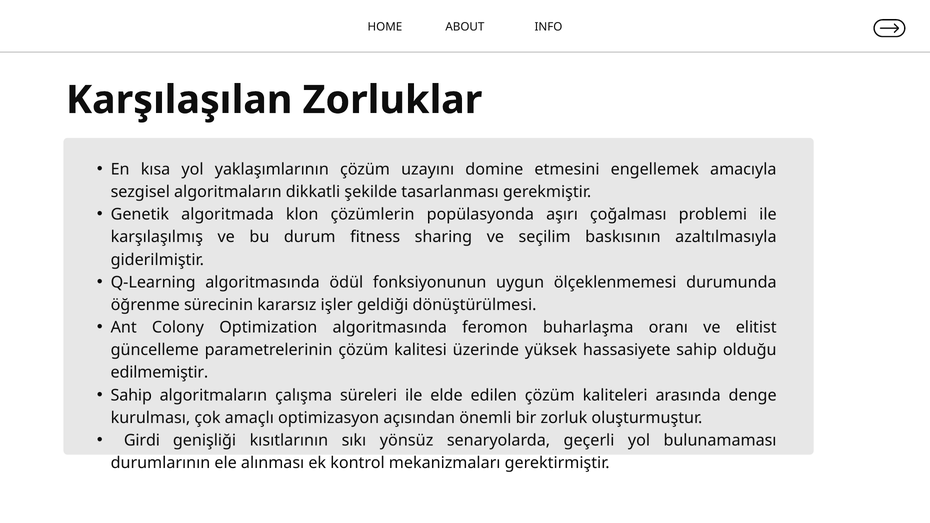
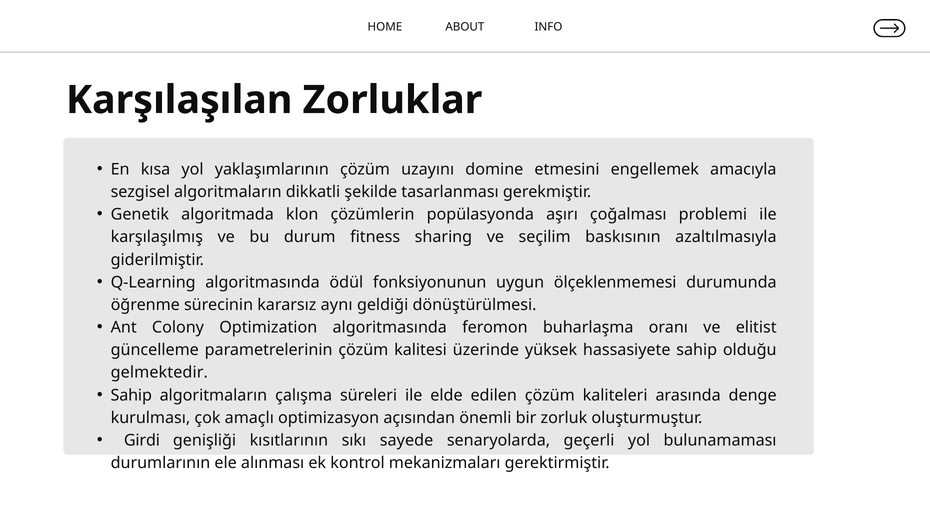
işler: işler -> aynı (337, 305)
edilmemiştir: edilmemiştir -> gelmektedir (159, 373)
yönsüz: yönsüz -> sayede (407, 440)
